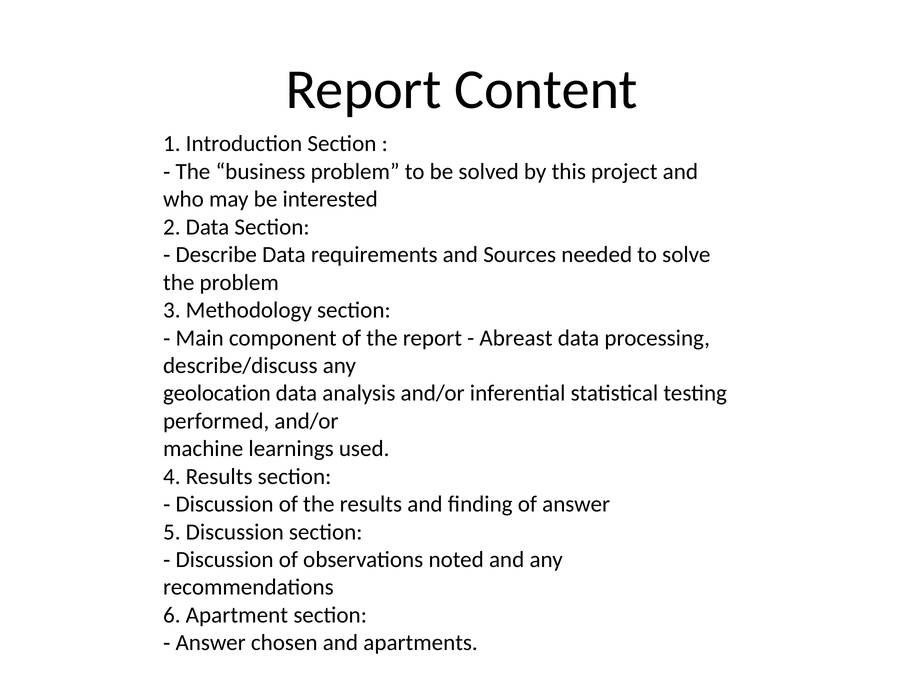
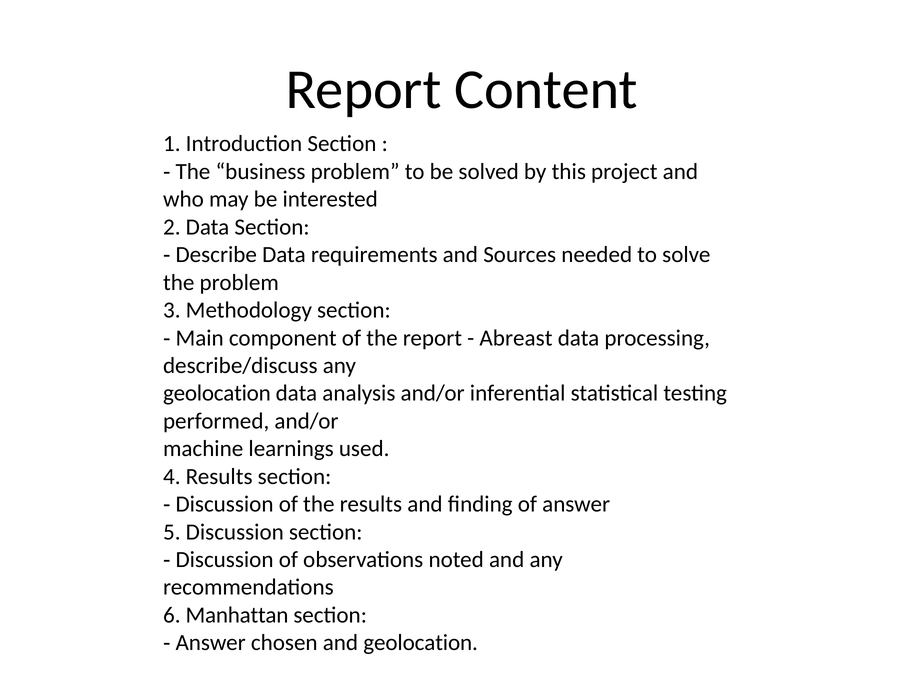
Apartment: Apartment -> Manhattan (237, 615)
and apartments: apartments -> geolocation (421, 643)
